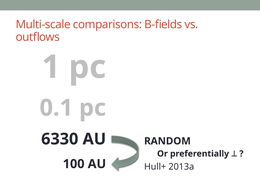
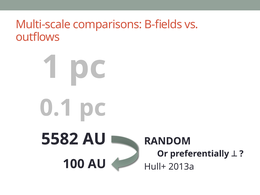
6330: 6330 -> 5582 (60, 139)
